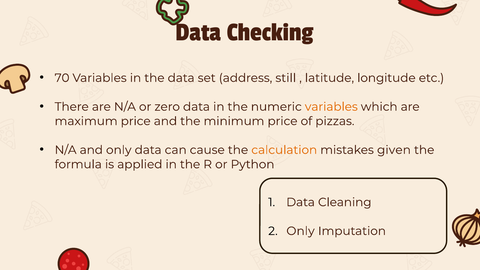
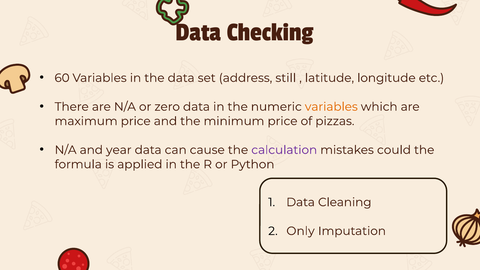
70: 70 -> 60 (62, 78)
and only: only -> year (119, 150)
calculation colour: orange -> purple (284, 150)
given: given -> could (394, 150)
